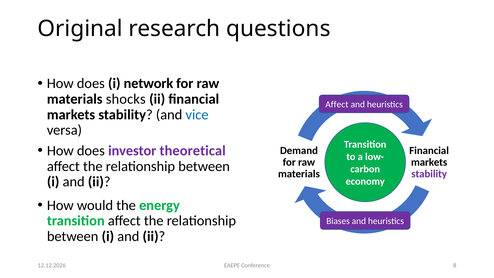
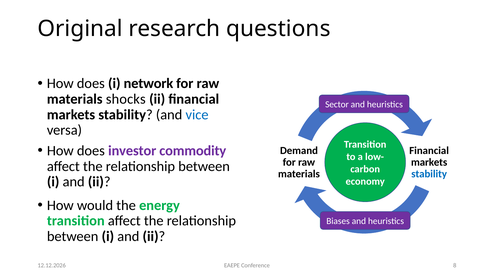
Affect: Affect -> Sector (337, 104)
theoretical: theoretical -> commodity (193, 151)
stability colour: purple -> blue (429, 174)
